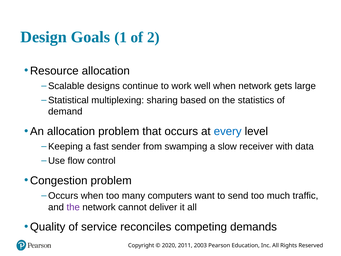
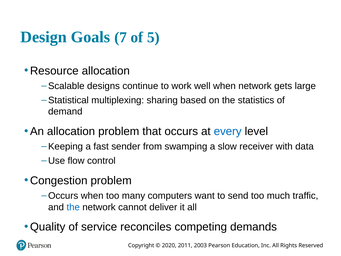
1: 1 -> 7 (121, 37)
2: 2 -> 5 (153, 37)
the colour: purple -> blue (73, 207)
